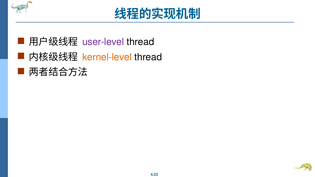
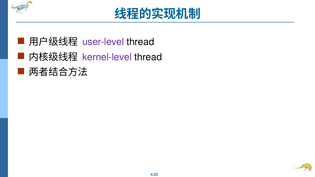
kernel-level colour: orange -> purple (107, 57)
